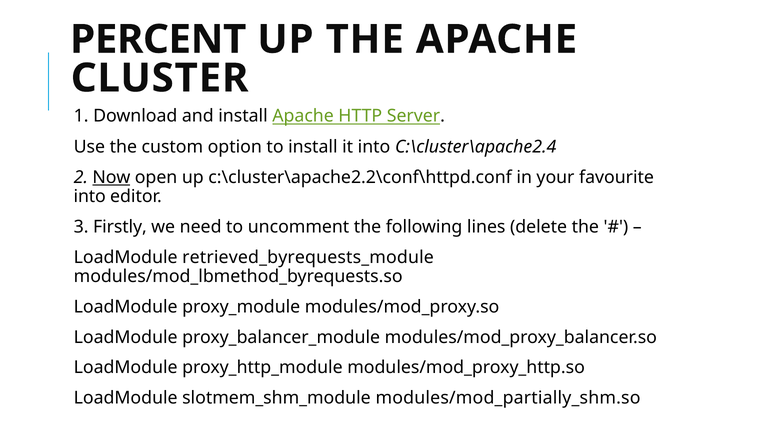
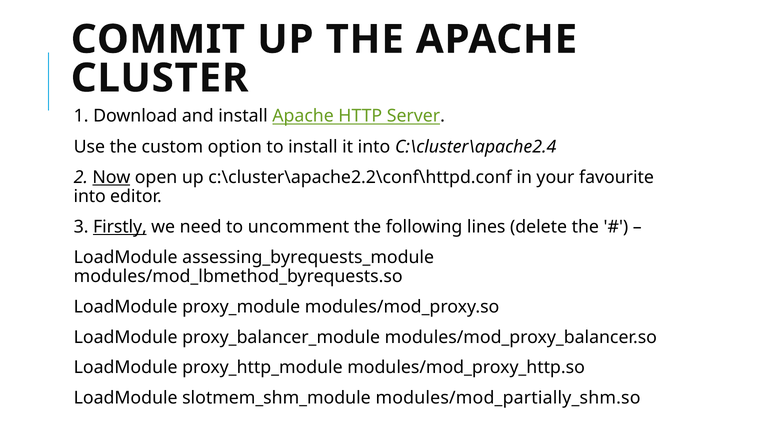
PERCENT: PERCENT -> COMMIT (158, 40)
Firstly underline: none -> present (120, 227)
retrieved_byrequests_module: retrieved_byrequests_module -> assessing_byrequests_module (308, 257)
